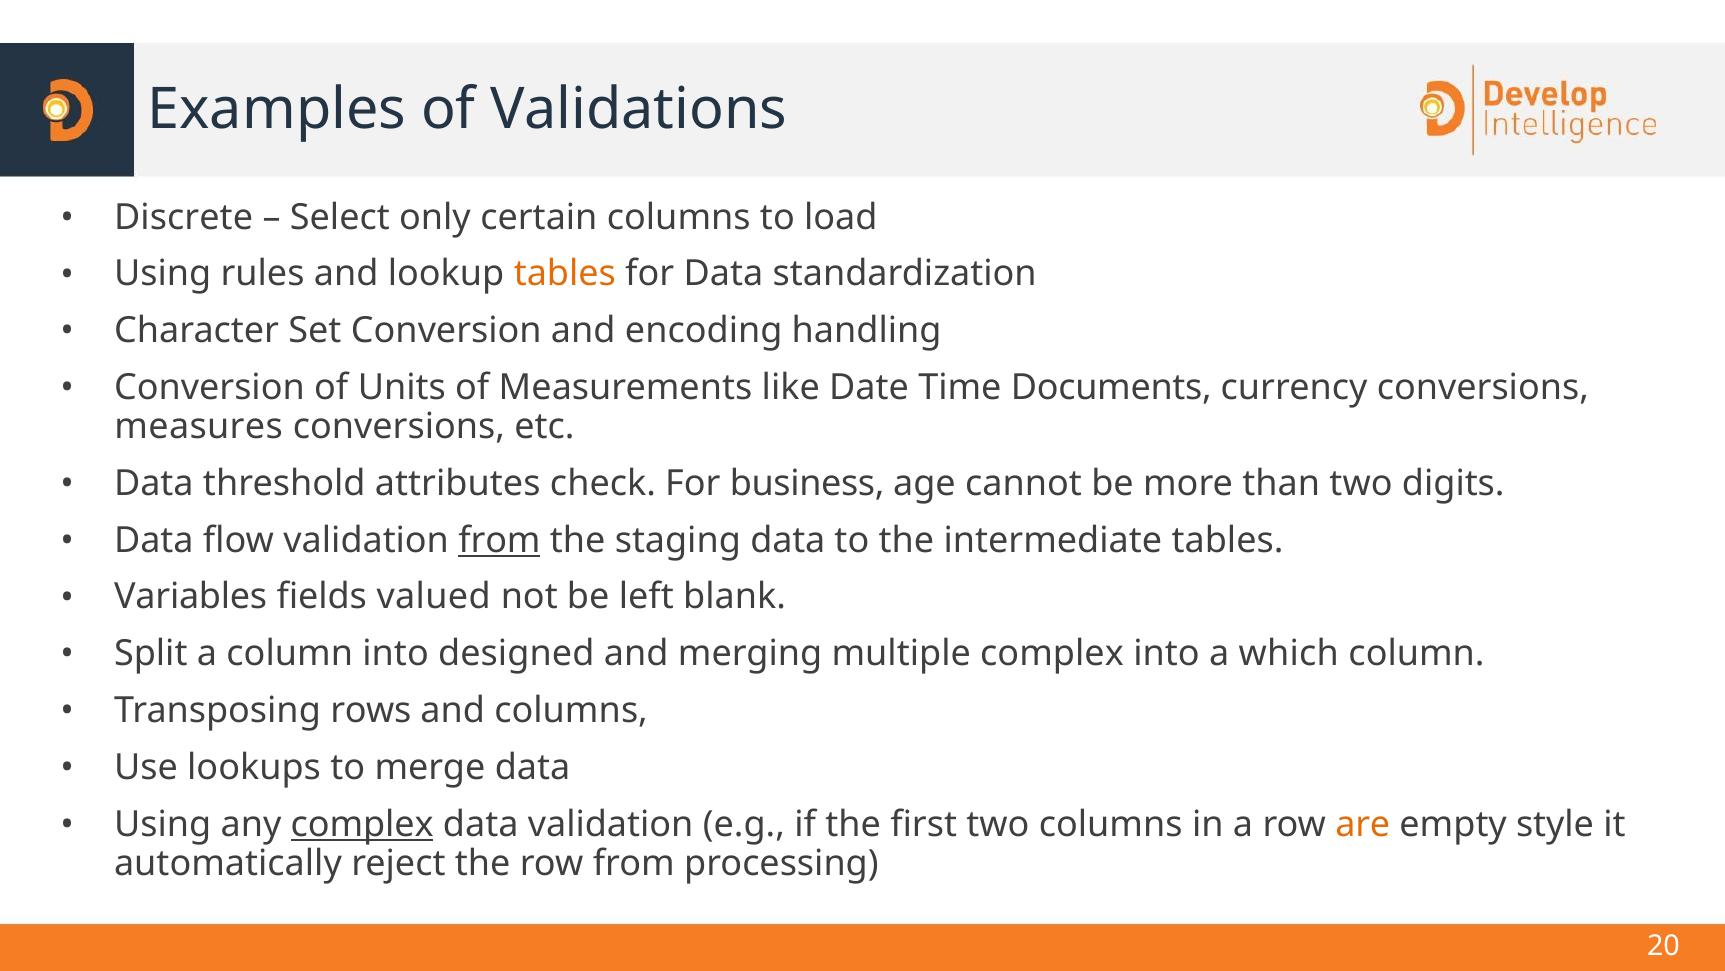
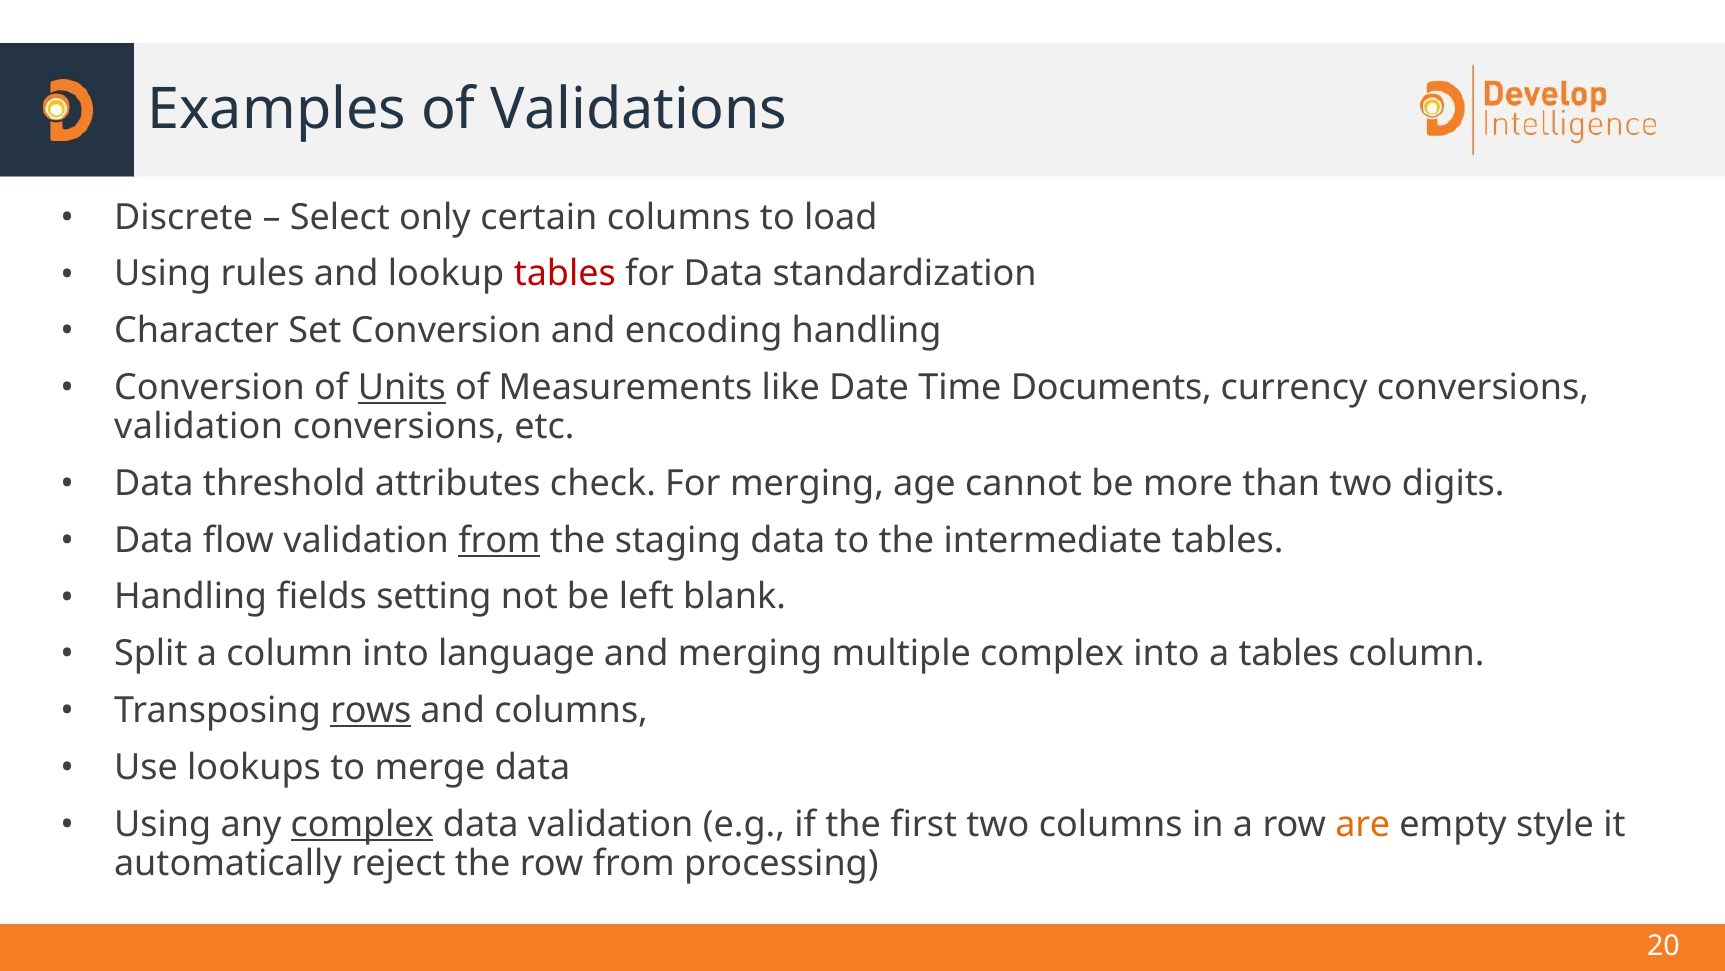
tables colour: orange -> red (565, 274)
Units underline: none -> present (402, 387)
measures: measures -> validation (199, 426)
For business: business -> merging (807, 483)
Variables: Variables -> Handling (191, 597)
valued: valued -> setting (434, 597)
designed: designed -> language (516, 653)
a which: which -> tables (1289, 653)
rows underline: none -> present (371, 710)
